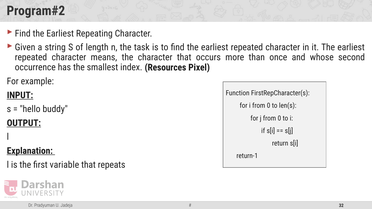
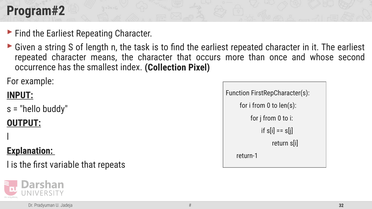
Resources: Resources -> Collection (165, 67)
